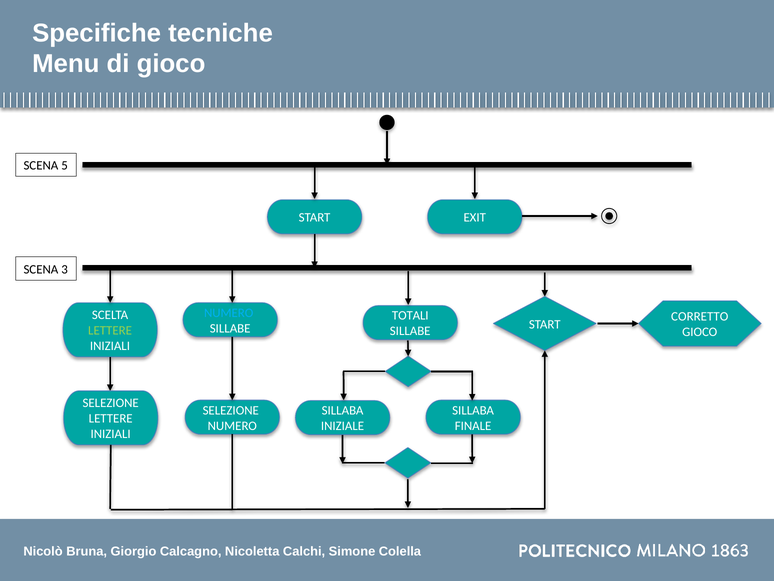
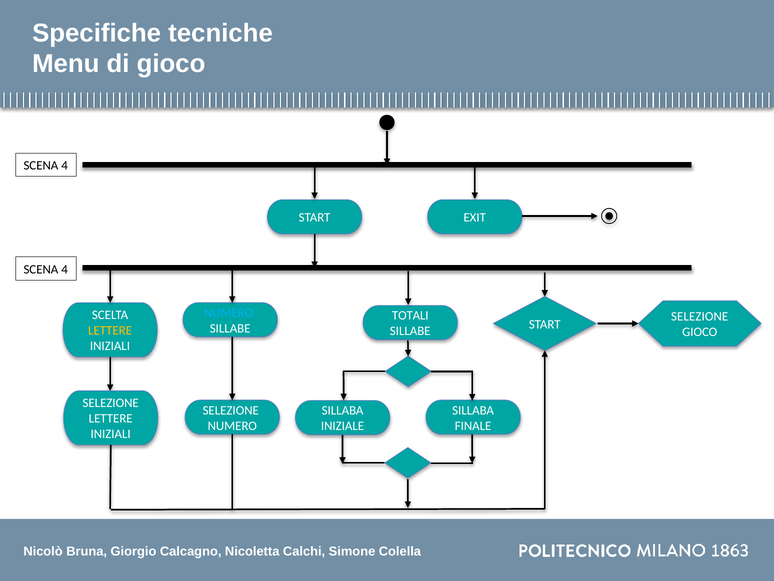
5: 5 -> 4 (65, 165)
3: 3 -> 4 (65, 269)
CORRETTO: CORRETTO -> SELEZIONE (700, 316)
LETTERE colour: light green -> yellow (110, 330)
